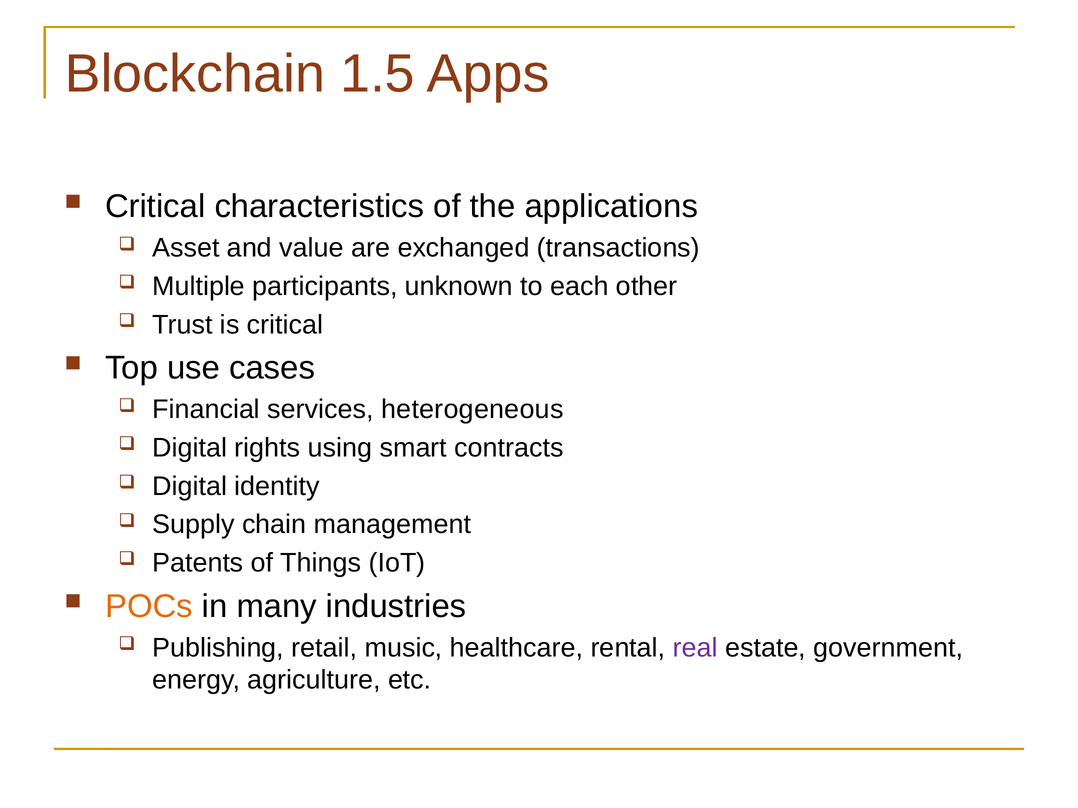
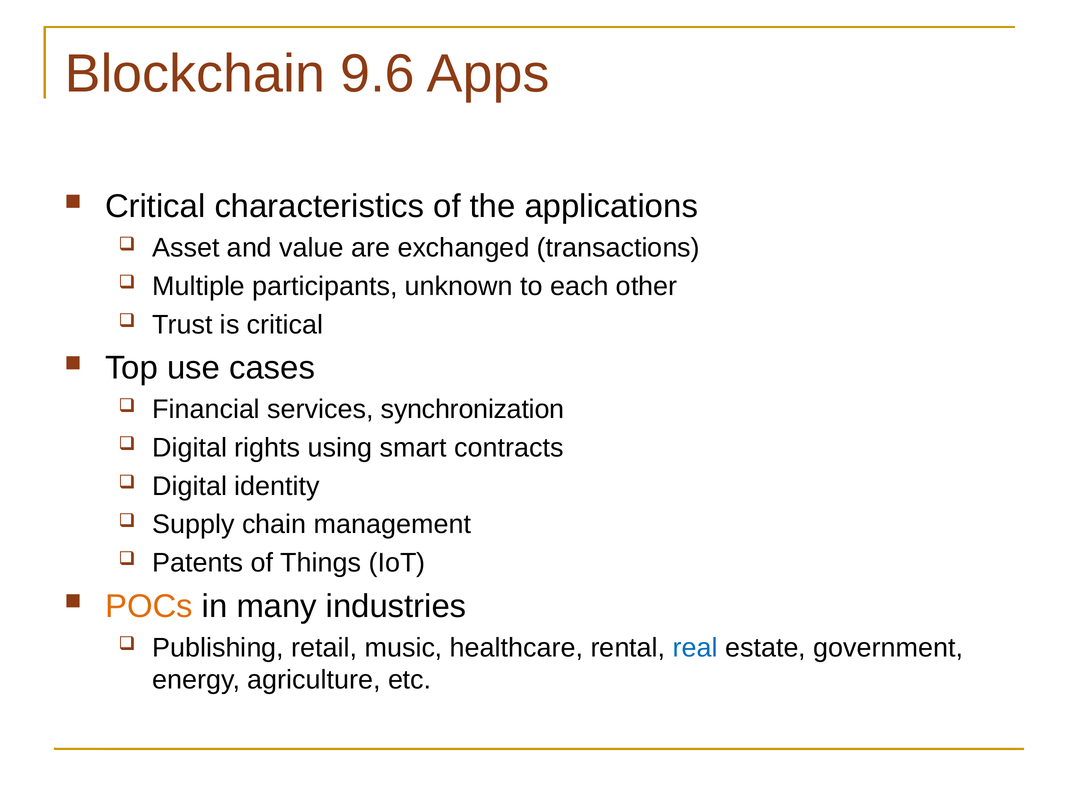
1.5: 1.5 -> 9.6 (377, 74)
heterogeneous: heterogeneous -> synchronization (473, 410)
real colour: purple -> blue (695, 648)
